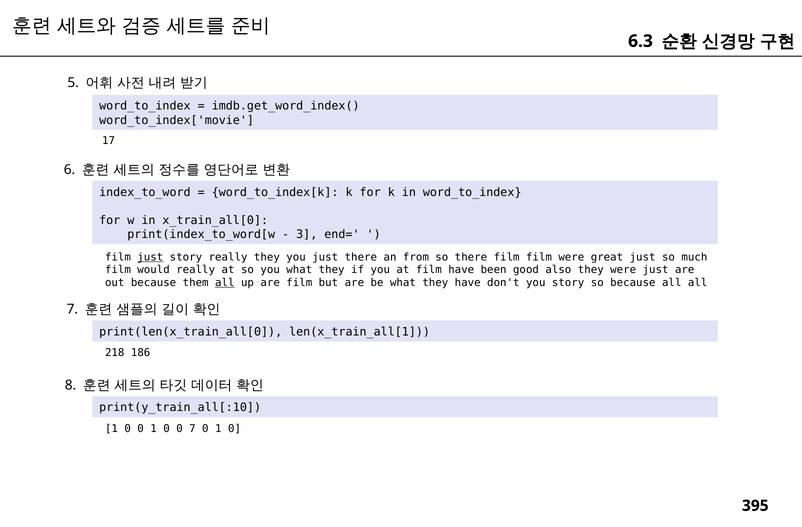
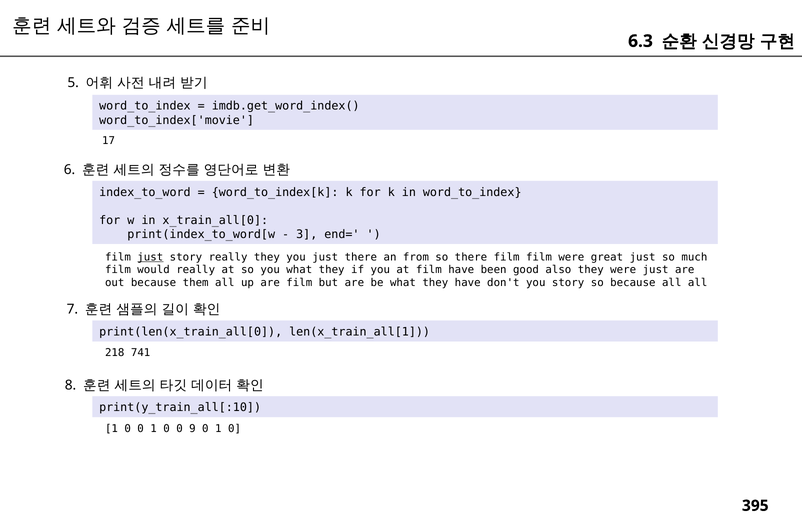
all underline: present -> none (225, 283)
186: 186 -> 741 (141, 353)
0 7: 7 -> 9 (192, 428)
